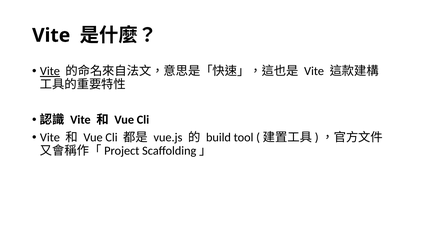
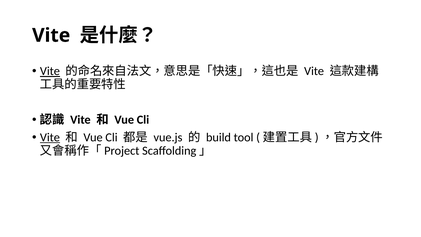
Vite underline: none -> present (50, 137)
